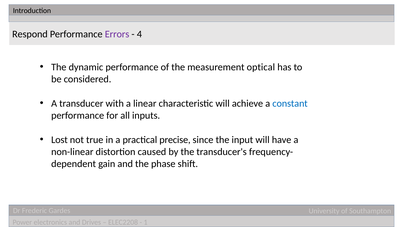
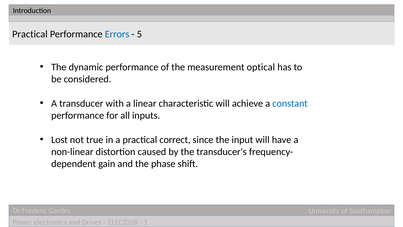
Respond: Respond -> Practical (30, 34)
Errors colour: purple -> blue (117, 34)
4: 4 -> 5 (139, 34)
precise: precise -> correct (175, 140)
